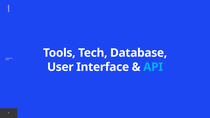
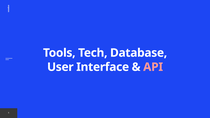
API colour: light blue -> pink (153, 67)
